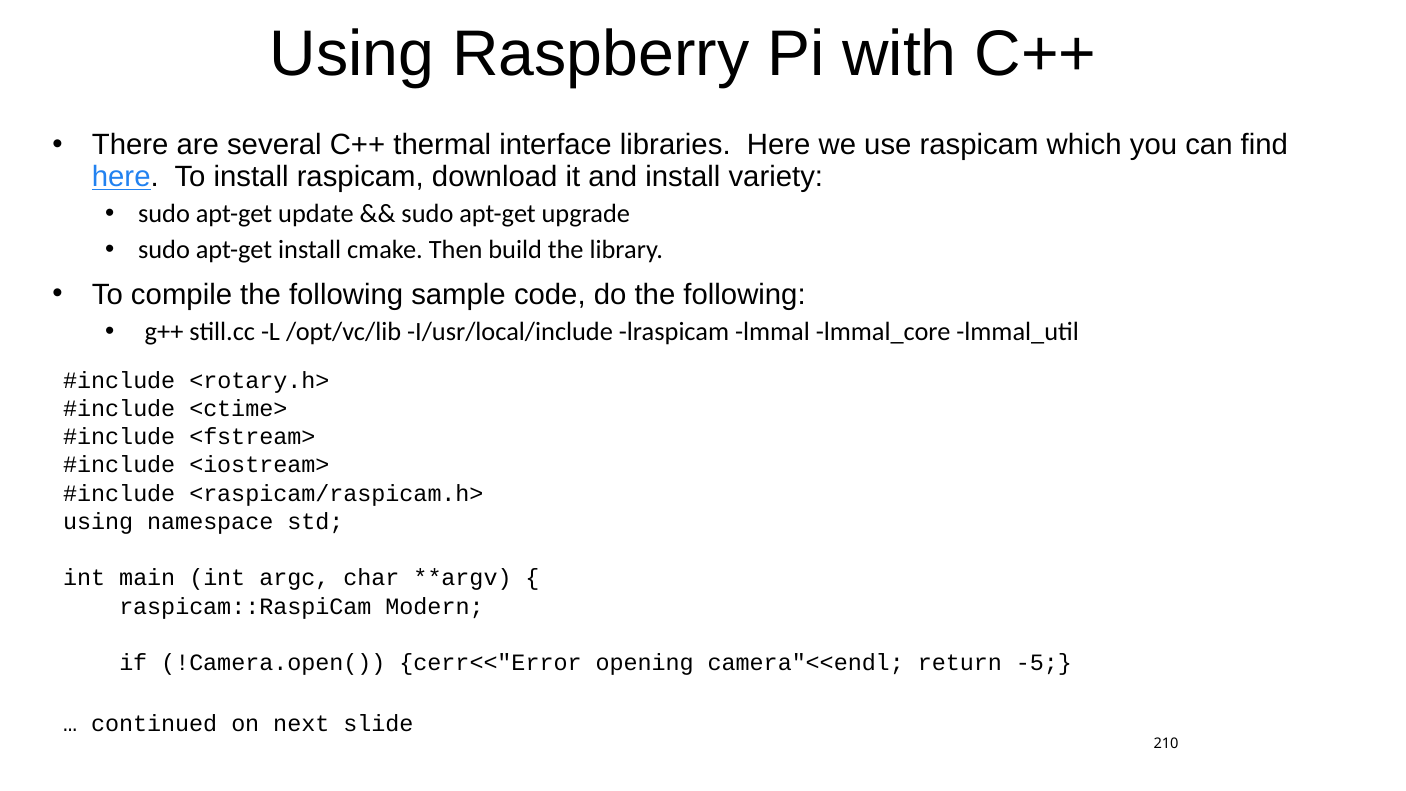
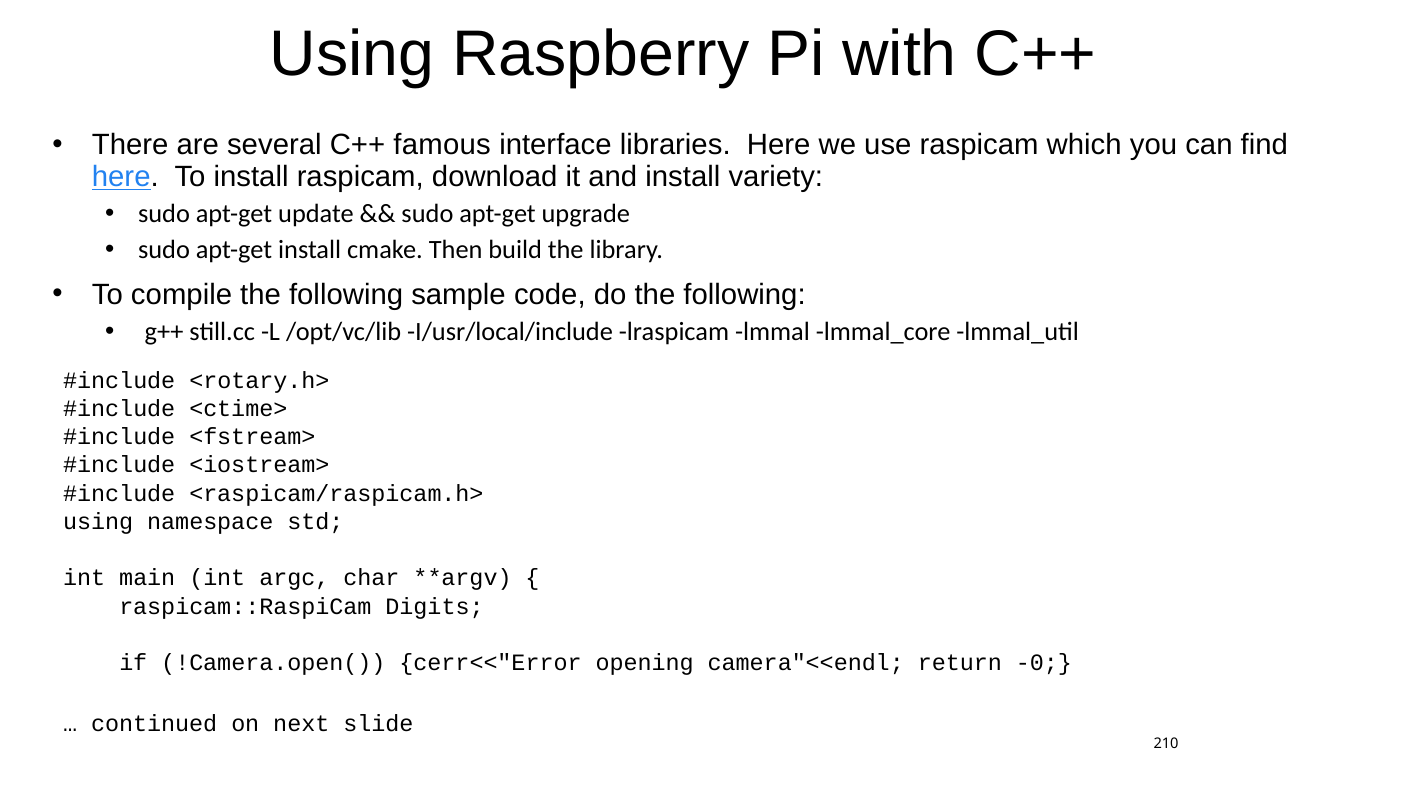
thermal: thermal -> famous (442, 145)
Modern: Modern -> Digits (435, 606)
-5: -5 -> -0 (1044, 663)
